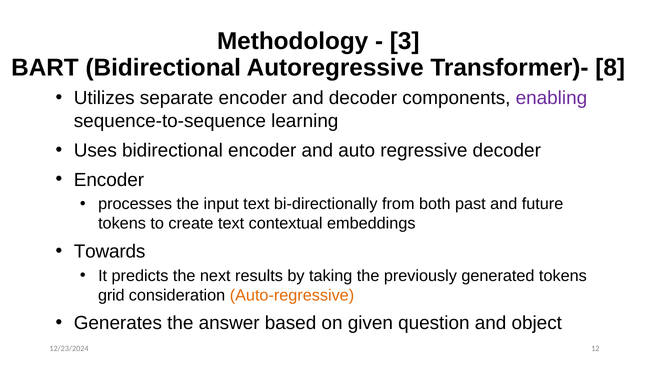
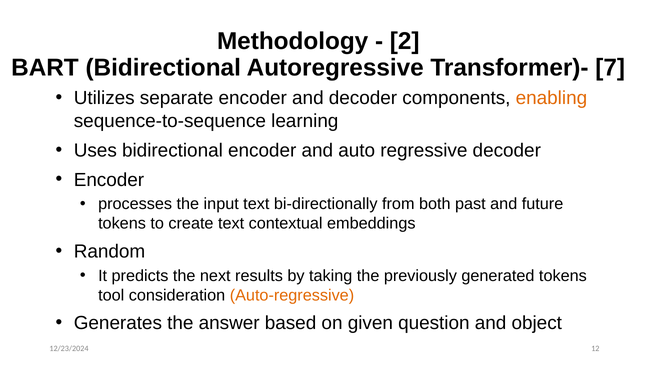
3: 3 -> 2 (405, 41)
8: 8 -> 7 (610, 68)
enabling colour: purple -> orange (551, 98)
Towards: Towards -> Random (110, 252)
grid: grid -> tool (111, 295)
